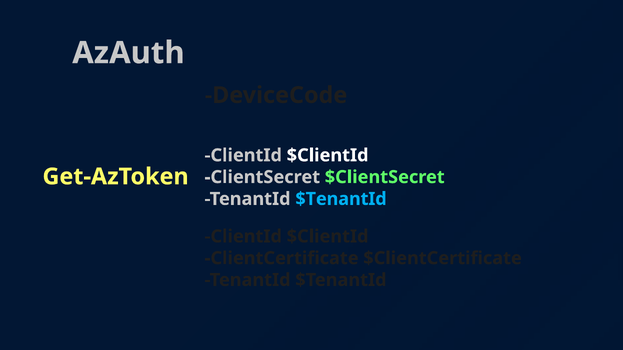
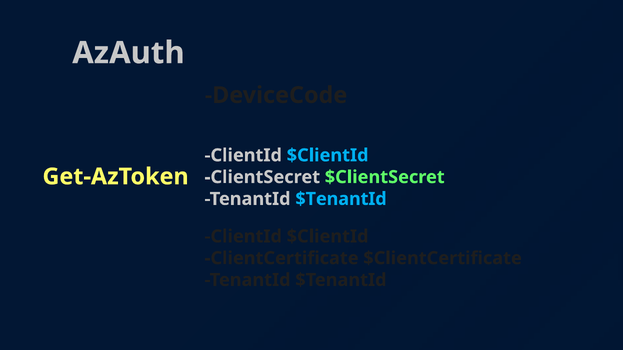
$ClientId colour: white -> light blue (328, 156)
